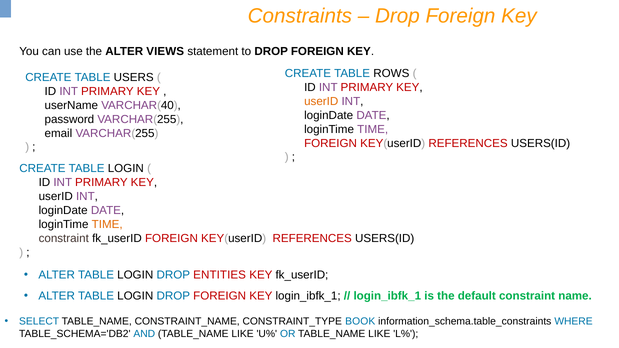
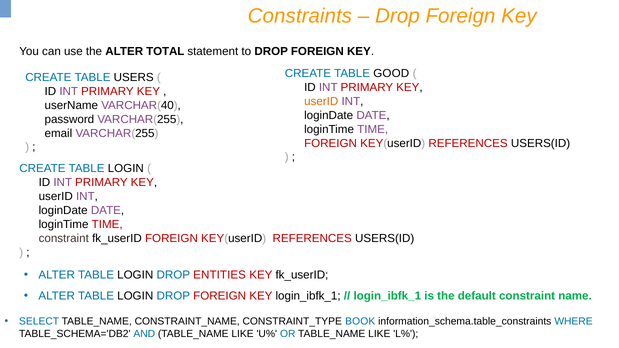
VIEWS: VIEWS -> TOTAL (165, 52)
ROWS: ROWS -> GOOD (391, 74)
TIME colour: orange -> red (107, 224)
